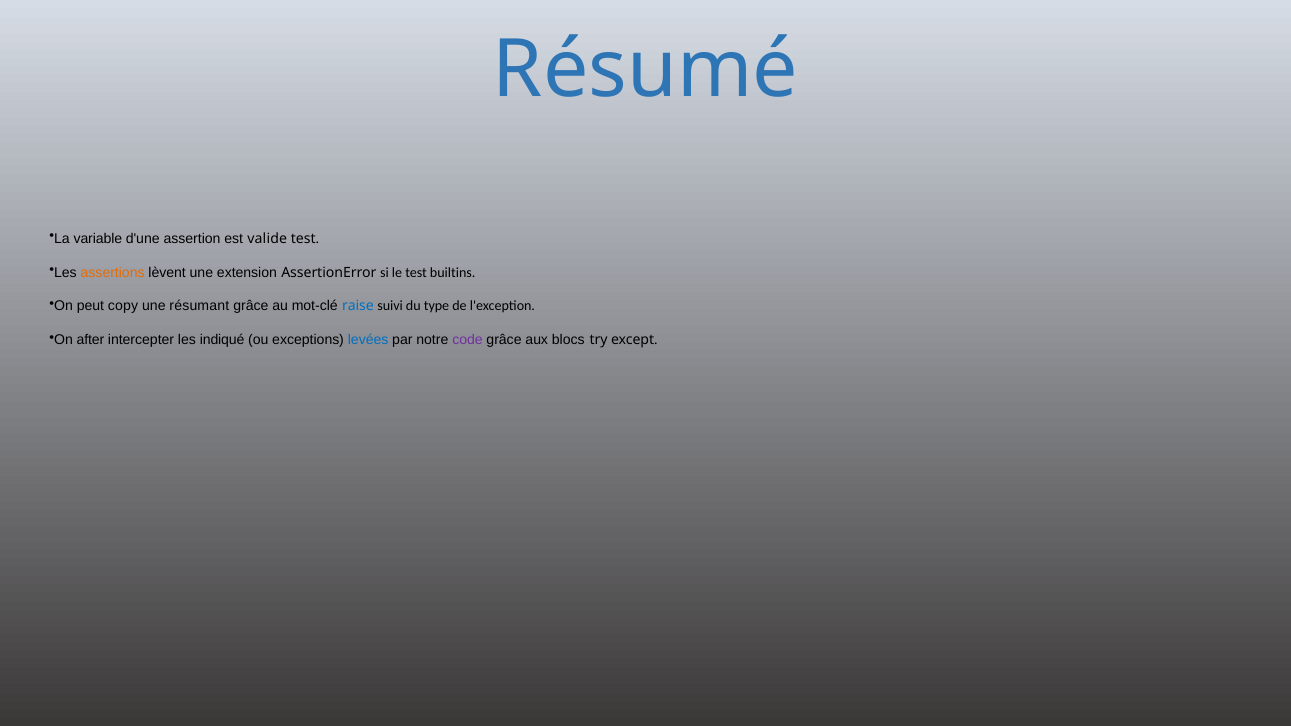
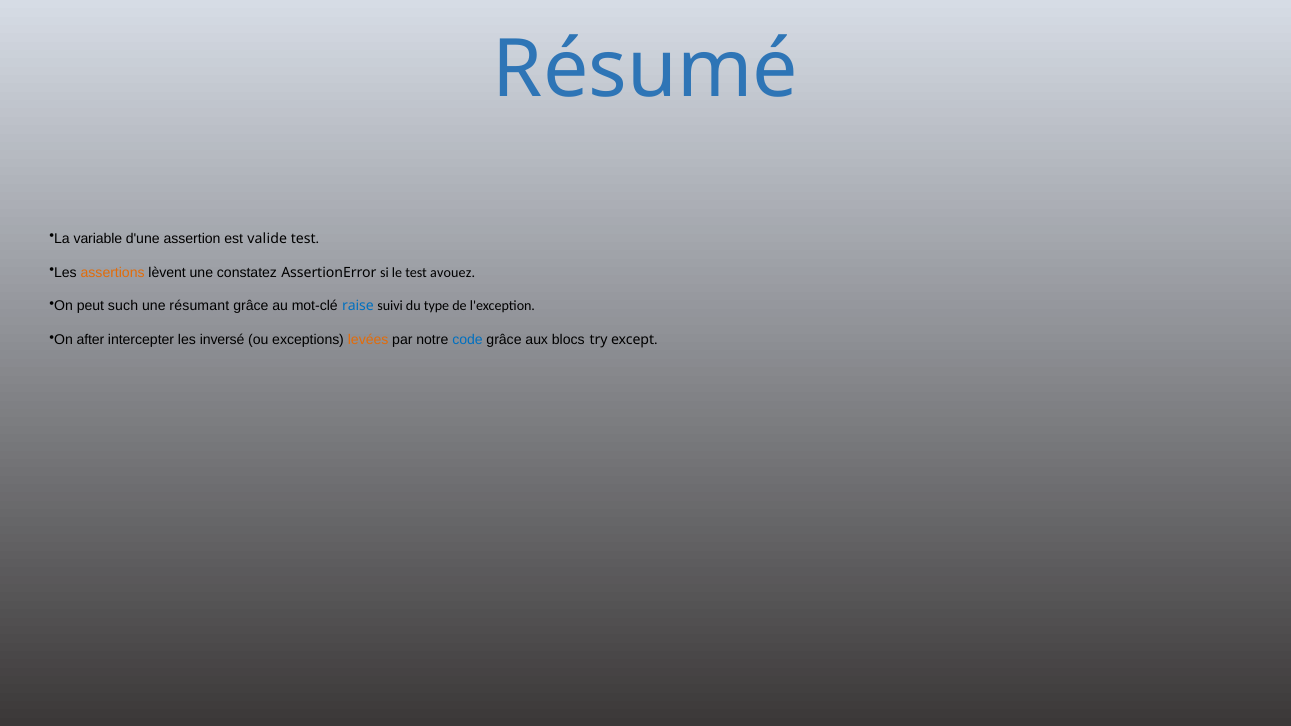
extension: extension -> constatez (247, 273)
builtins: builtins -> avouez (453, 273)
copy: copy -> such (123, 306)
indiqué: indiqué -> inversé (222, 340)
levées colour: blue -> orange (368, 340)
code colour: purple -> blue (467, 340)
